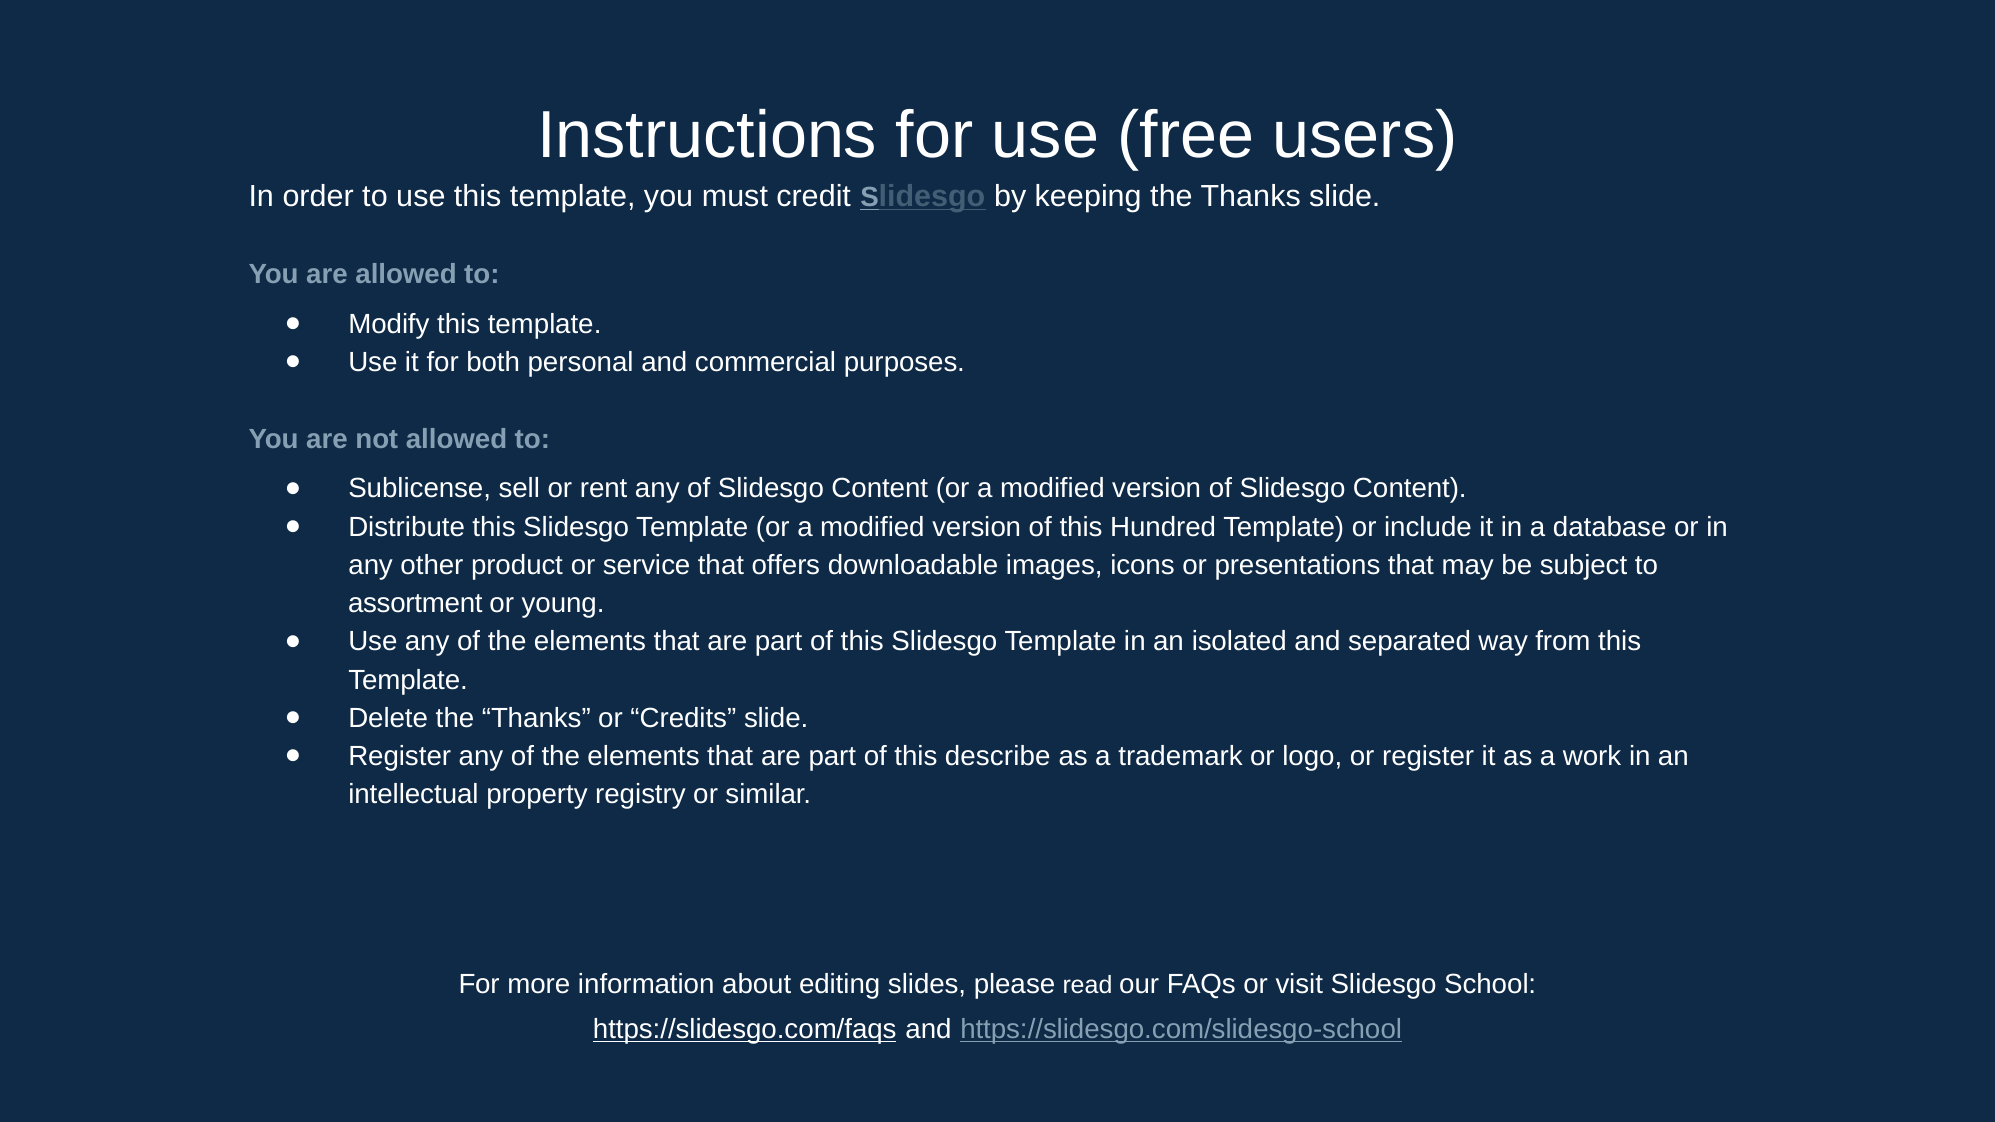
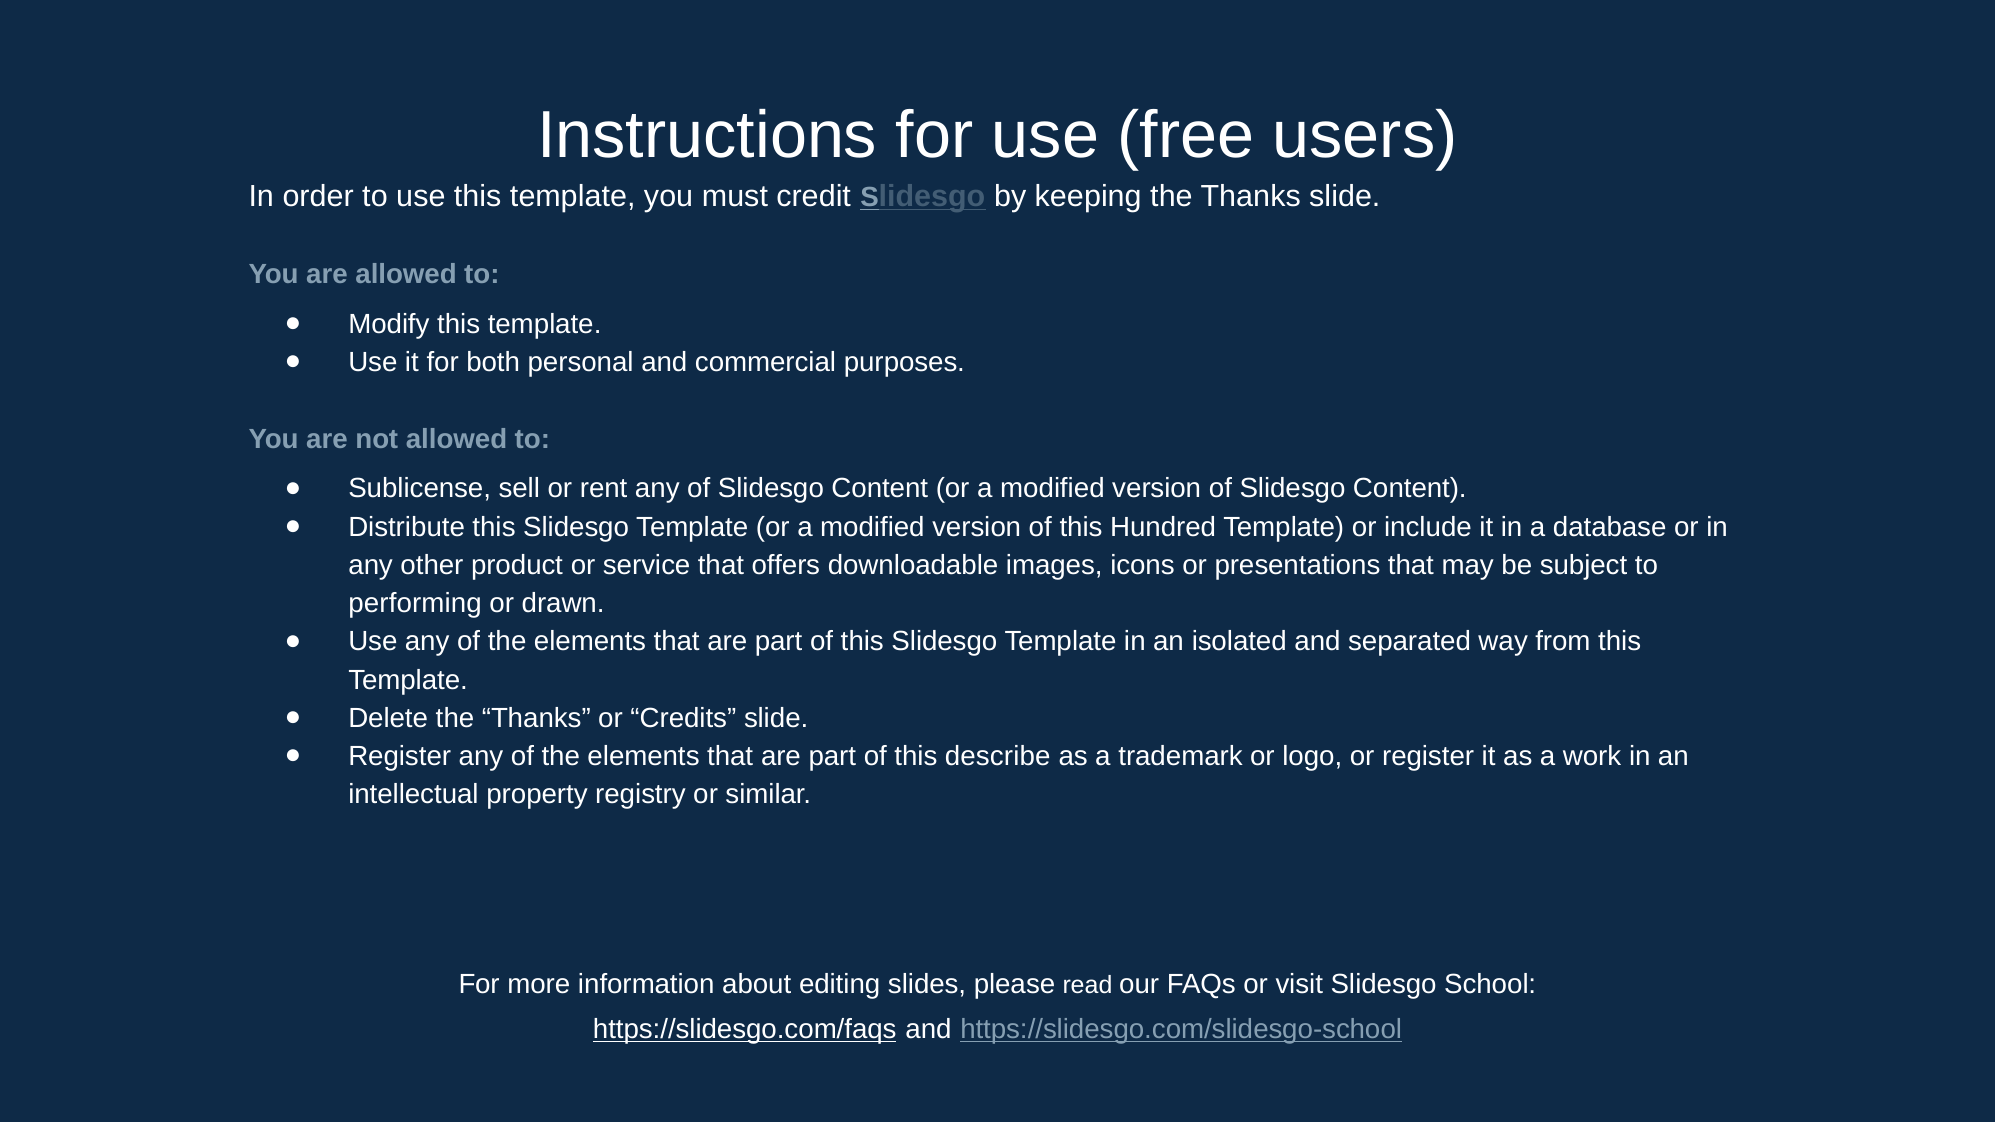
assortment: assortment -> performing (415, 604)
young: young -> drawn (563, 604)
